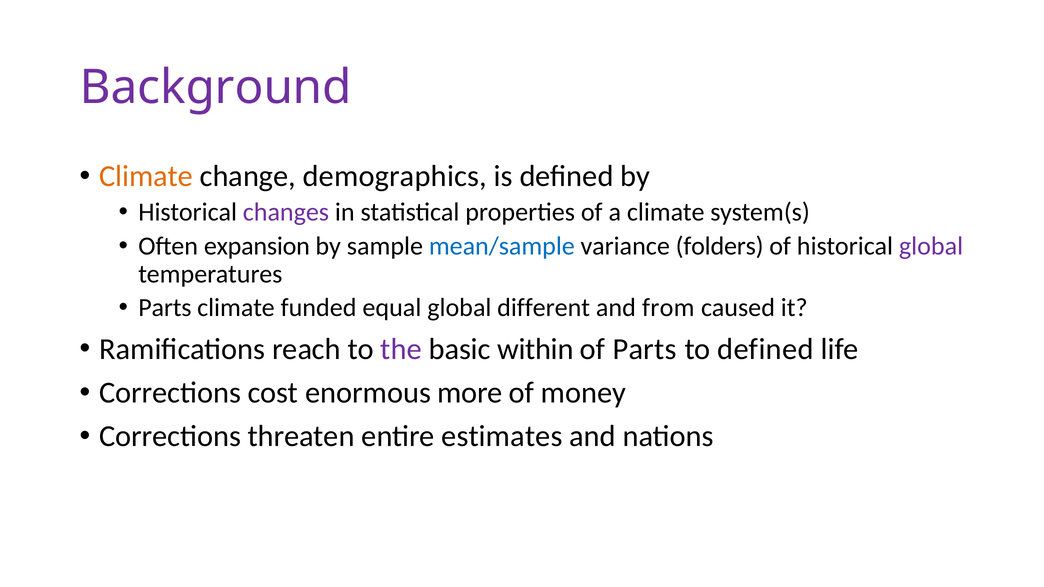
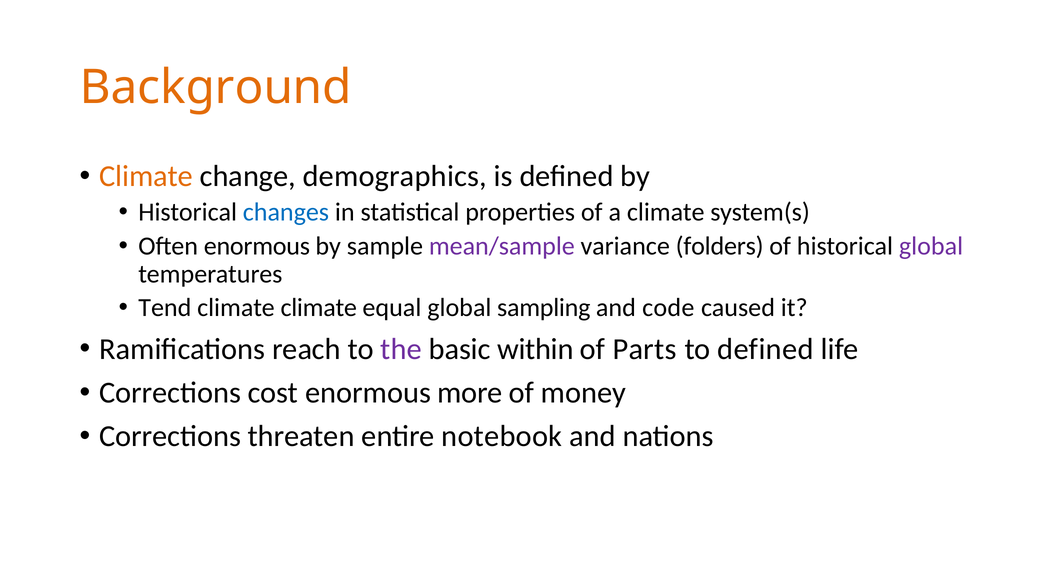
Background colour: purple -> orange (216, 88)
changes colour: purple -> blue (286, 212)
Often expansion: expansion -> enormous (257, 246)
mean/sample colour: blue -> purple (502, 246)
Parts: Parts -> Tend (165, 308)
climate funded: funded -> climate (319, 308)
different: different -> sampling (544, 308)
from: from -> code (668, 308)
estimates: estimates -> notebook (502, 437)
